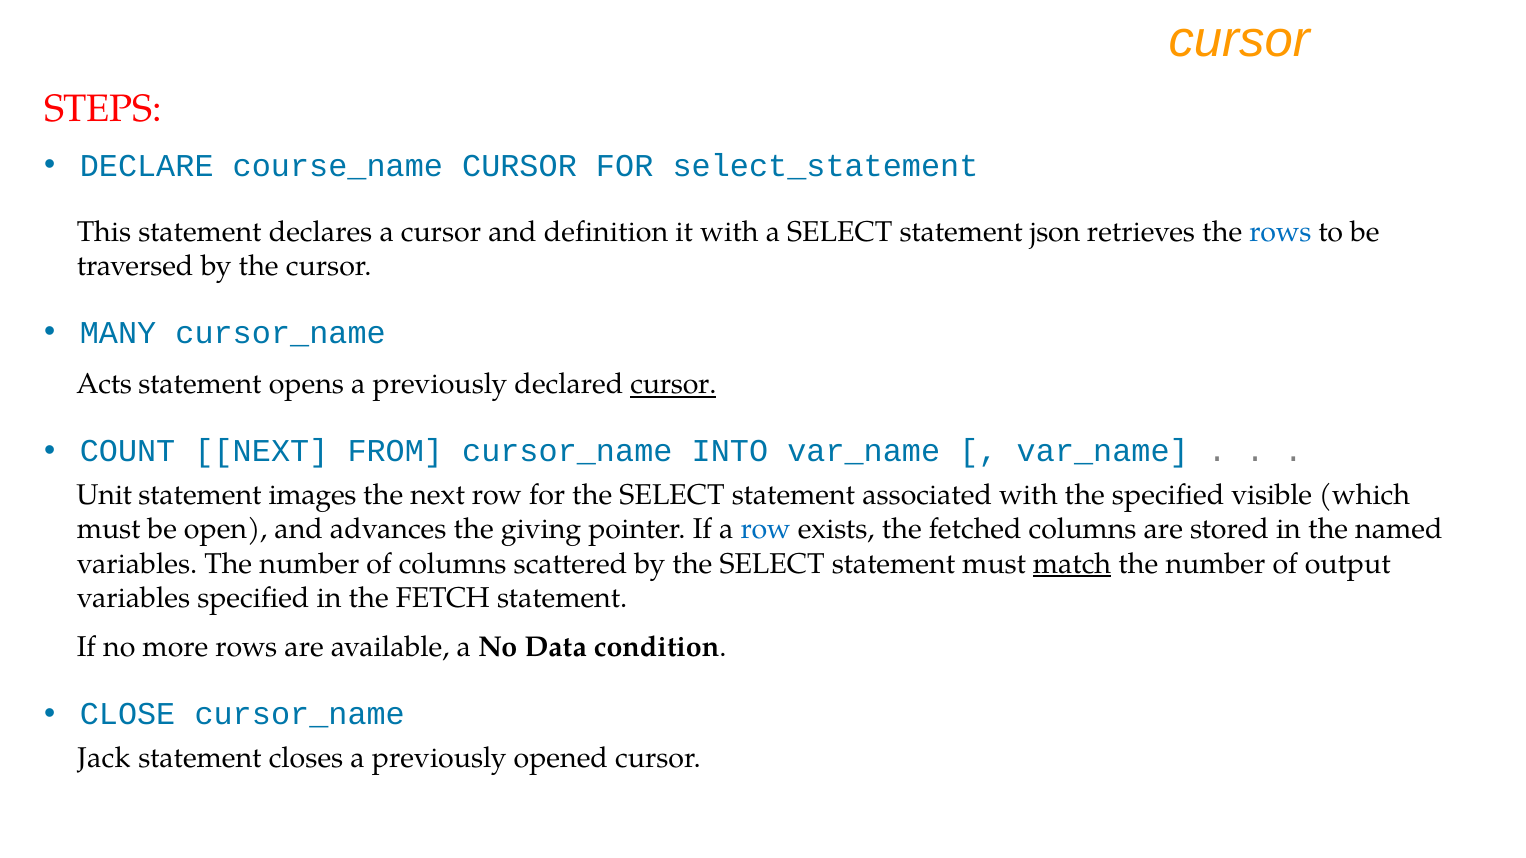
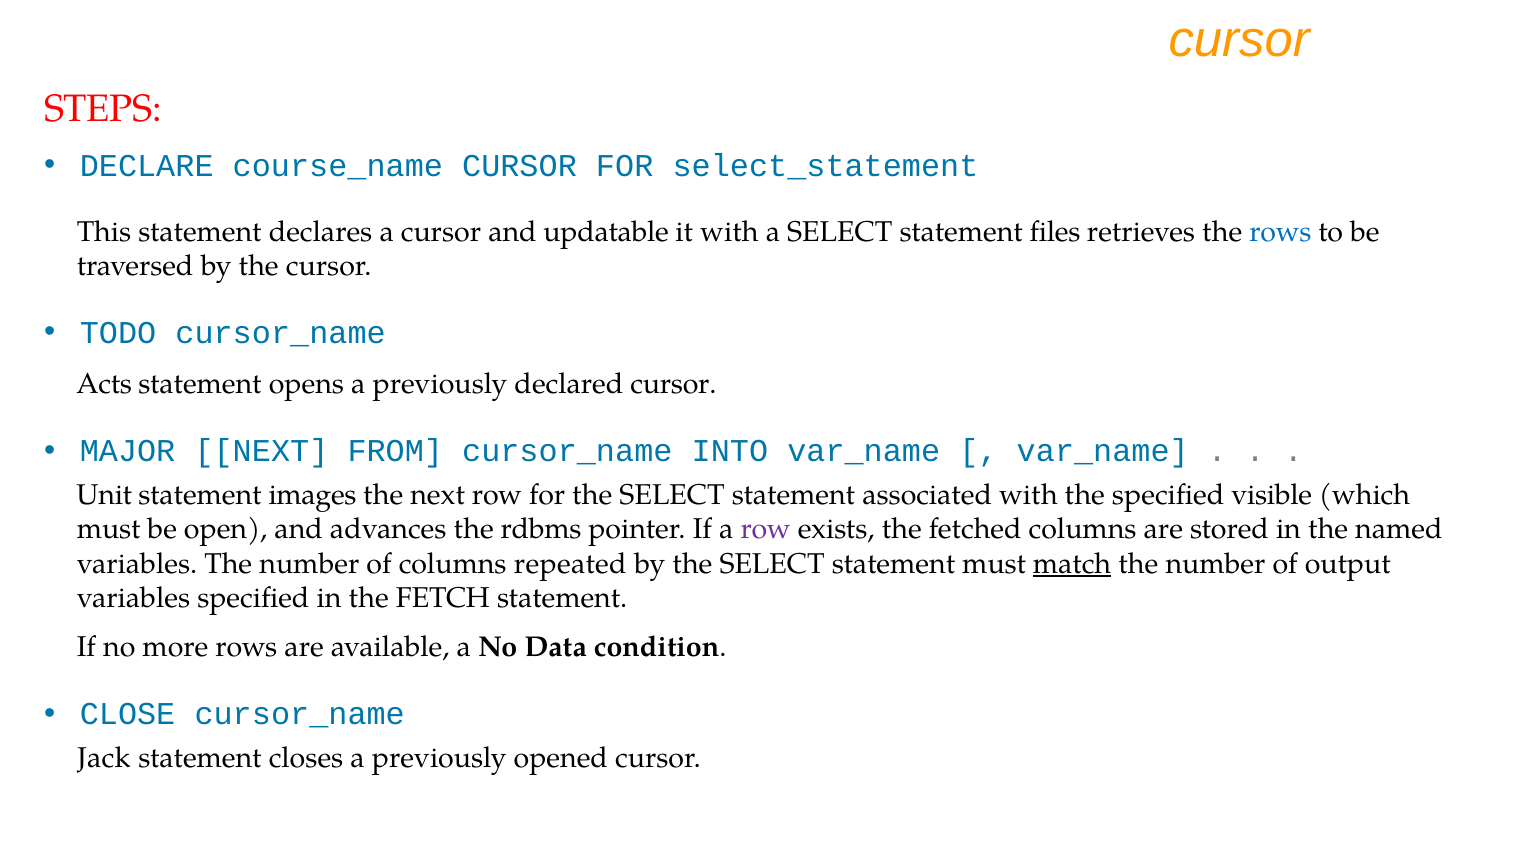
definition: definition -> updatable (606, 232)
json: json -> files (1055, 232)
MANY: MANY -> TODO (118, 333)
cursor underline: present -> none (673, 385)
COUNT: COUNT -> MAJOR (128, 452)
giving: giving -> rdbms (541, 530)
row colour: blue -> purple (766, 530)
scattered: scattered -> repeated (570, 564)
